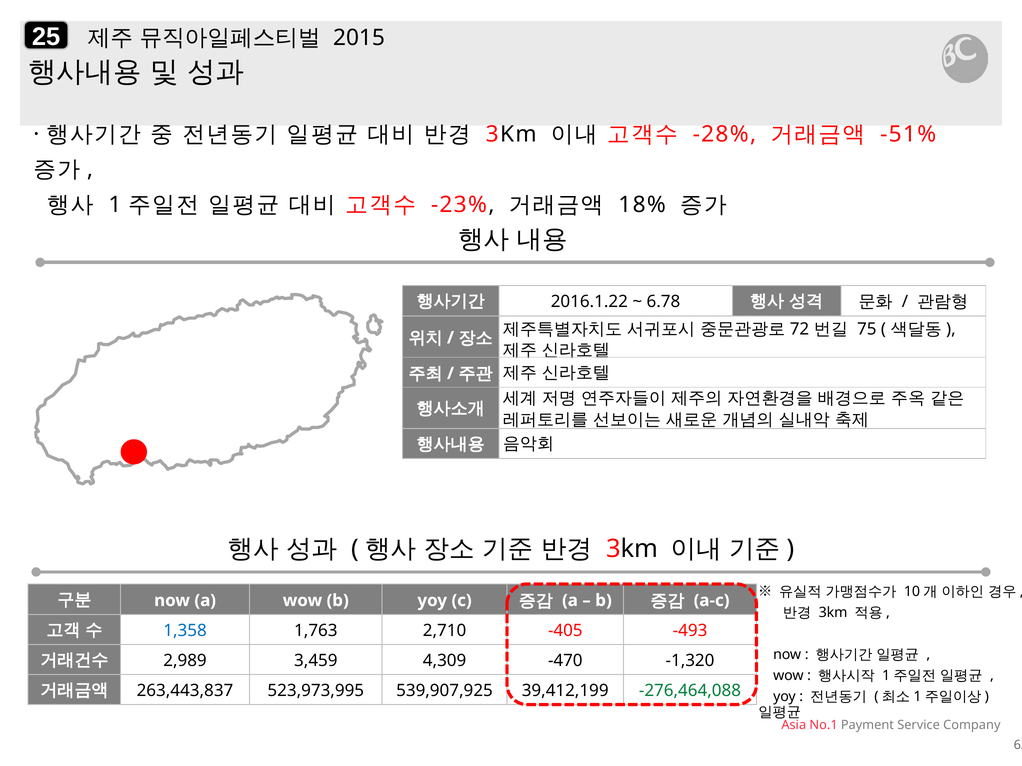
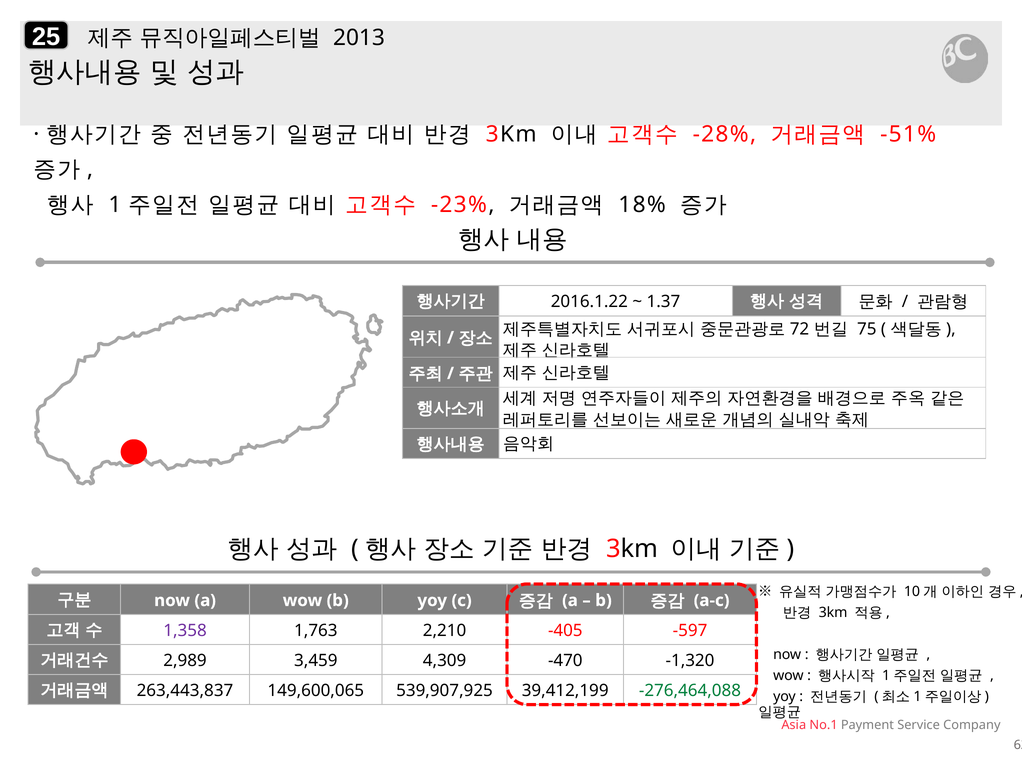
2015: 2015 -> 2013 (359, 38)
6.78: 6.78 -> 1.37 (663, 302)
1,358 colour: blue -> purple (185, 631)
2,710: 2,710 -> 2,210 (445, 631)
-493: -493 -> -597 (690, 631)
523,973,995: 523,973,995 -> 149,600,065 (316, 691)
